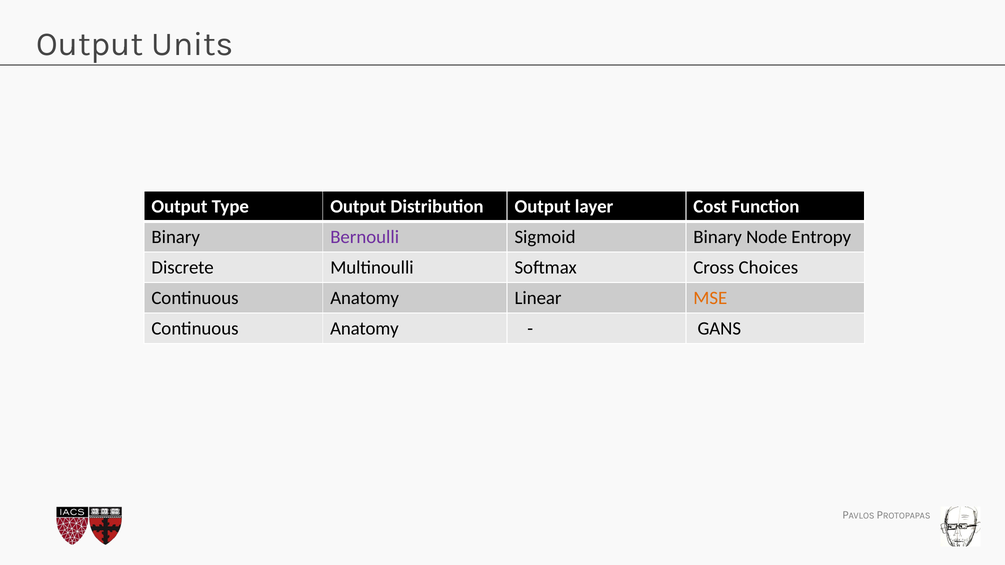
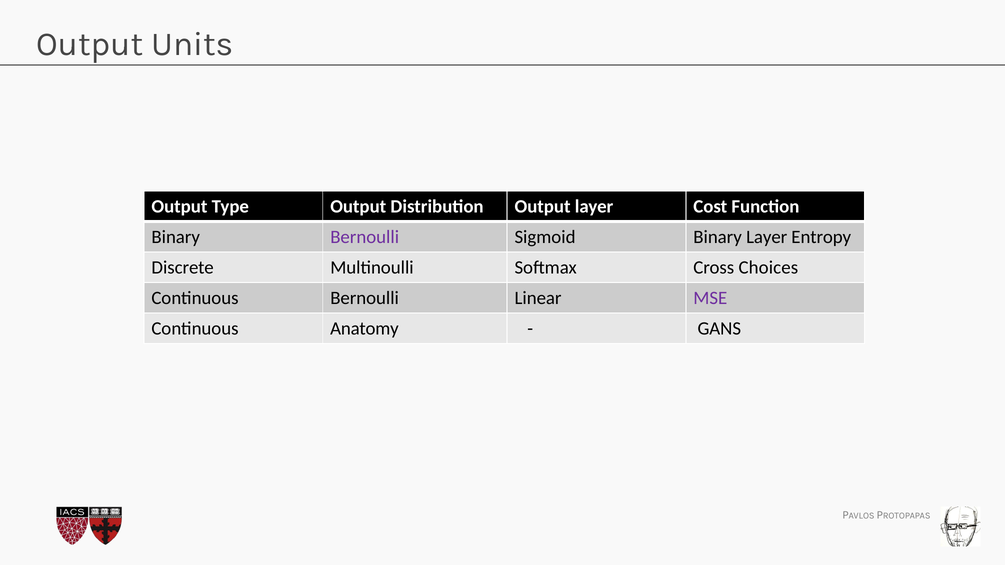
Binary Node: Node -> Layer (767, 237)
Anatomy: Anatomy -> Bernoulli (365, 298)
MSE colour: orange -> purple (710, 298)
